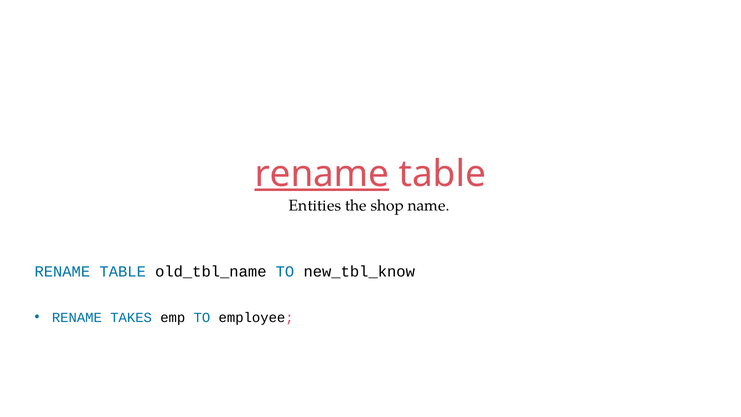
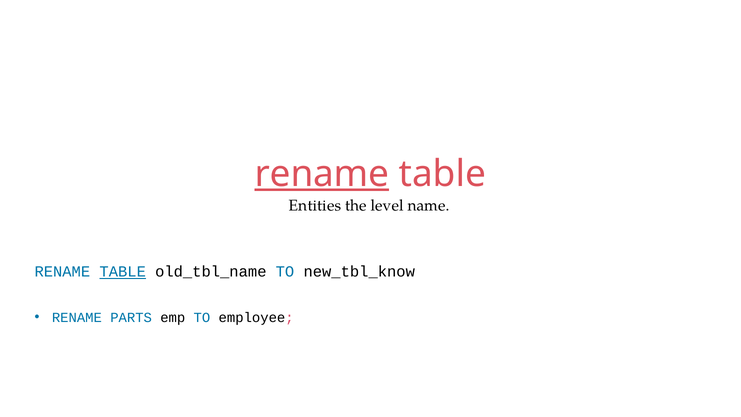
shop: shop -> level (387, 205)
TABLE underline: none -> present (123, 272)
TAKES: TAKES -> PARTS (131, 317)
